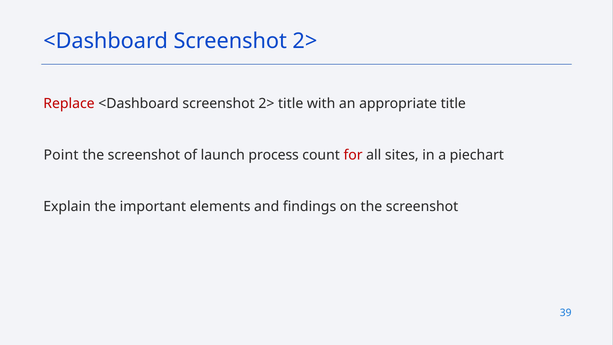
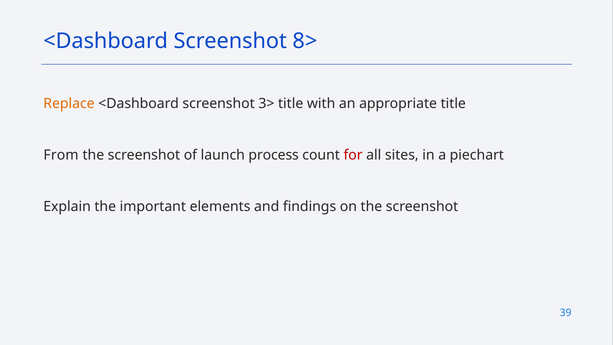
2>: 2> -> 8> (305, 41)
Replace colour: red -> orange (69, 103)
2>: 2> -> 3> (266, 103)
Point: Point -> From (61, 155)
